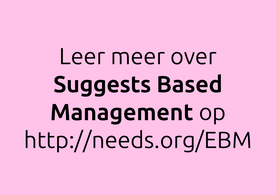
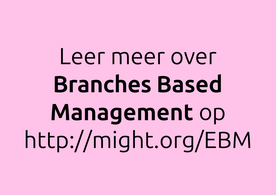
Suggests: Suggests -> Branches (102, 84)
http://needs.org/EBM: http://needs.org/EBM -> http://might.org/EBM (138, 140)
